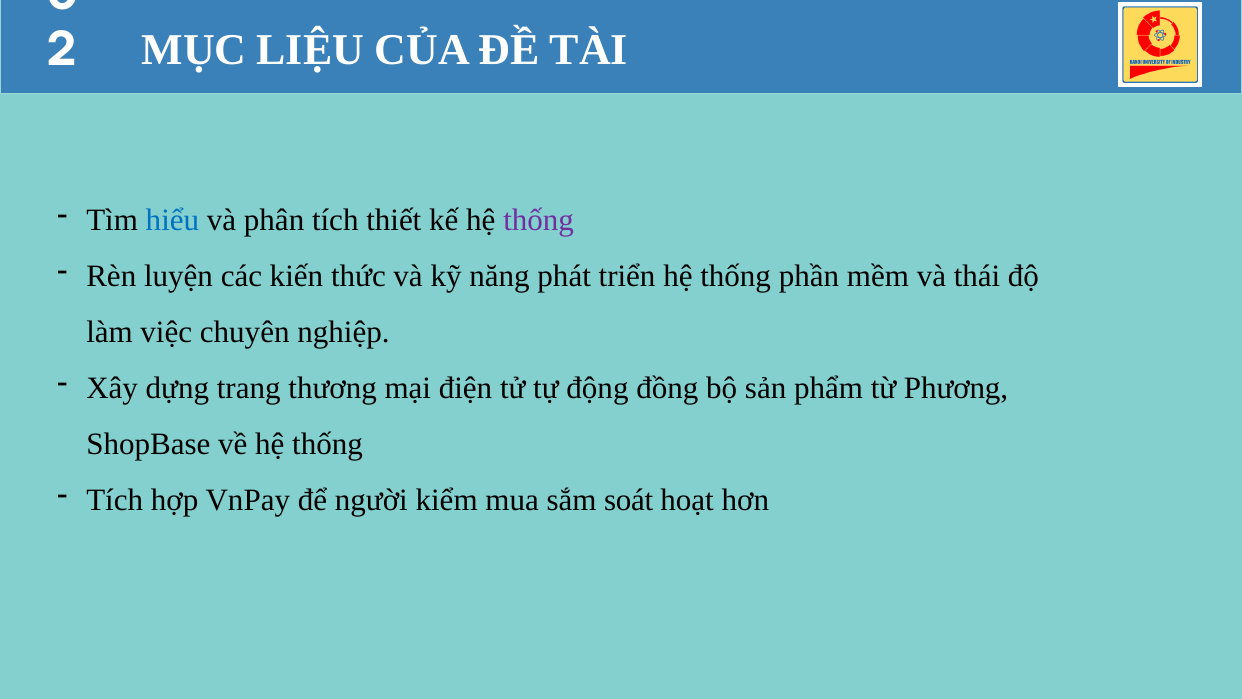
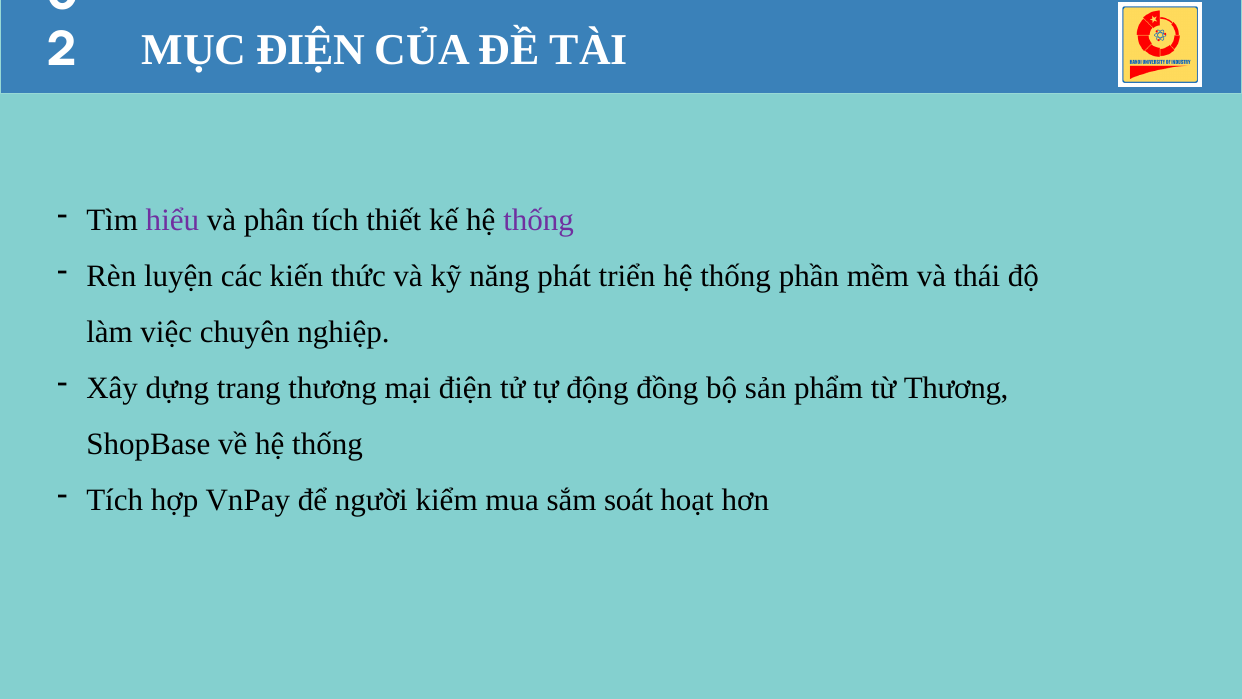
MỤC LIỆU: LIỆU -> ĐIỆN (311, 50)
hiểu colour: blue -> purple (172, 220)
từ Phương: Phương -> Thương (956, 388)
